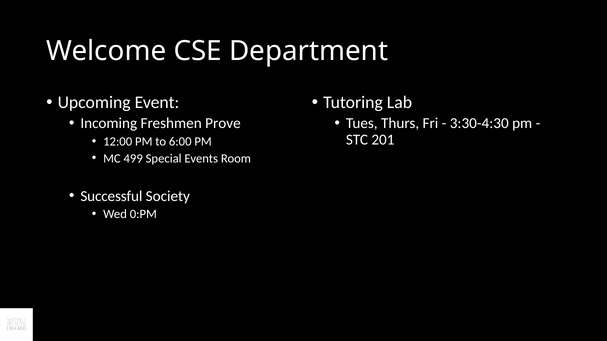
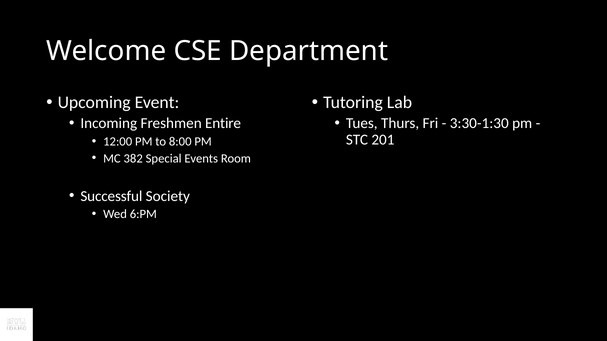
Prove: Prove -> Entire (223, 124)
3:30-4:30: 3:30-4:30 -> 3:30-1:30 (479, 124)
6:00: 6:00 -> 8:00 (180, 142)
499: 499 -> 382 (133, 159)
0:PM: 0:PM -> 6:PM (143, 214)
